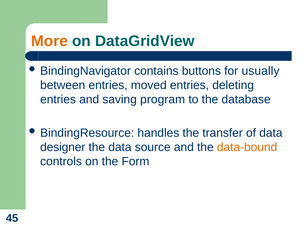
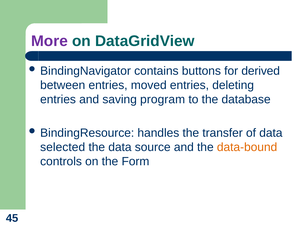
More colour: orange -> purple (50, 41)
usually: usually -> derived (261, 71)
designer: designer -> selected (63, 147)
